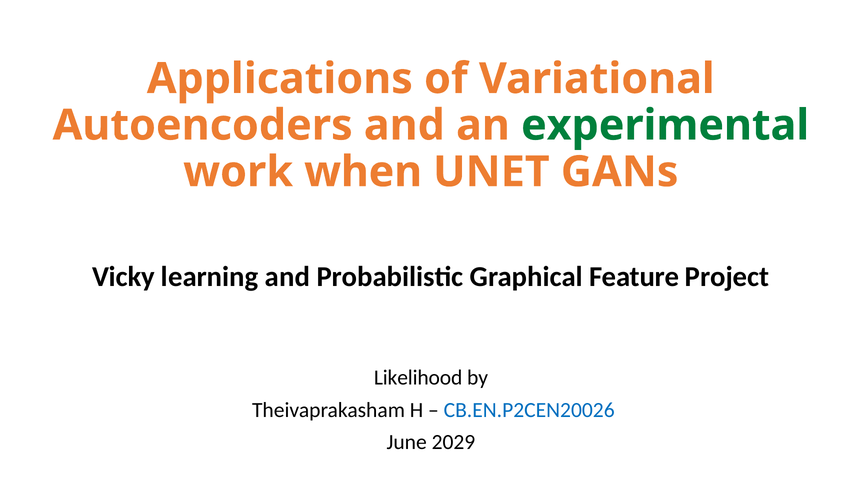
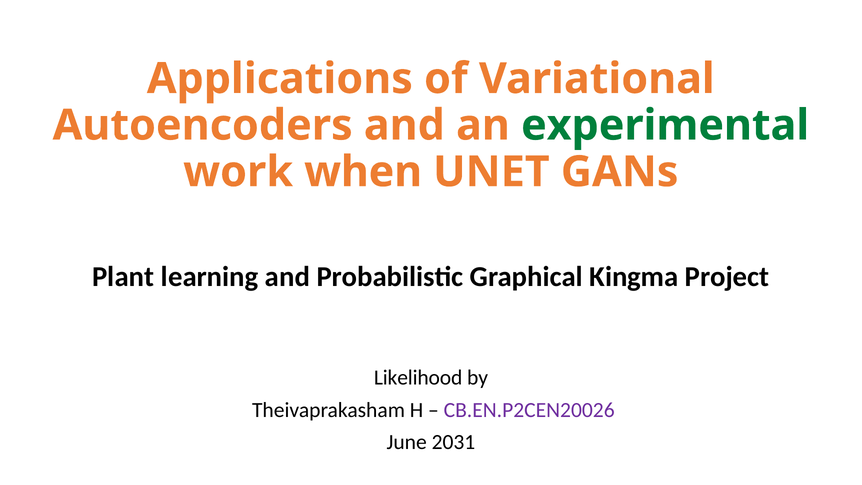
Vicky: Vicky -> Plant (123, 277)
Feature: Feature -> Kingma (634, 277)
CB.EN.P2CEN20026 colour: blue -> purple (529, 410)
2029: 2029 -> 2031 (453, 442)
